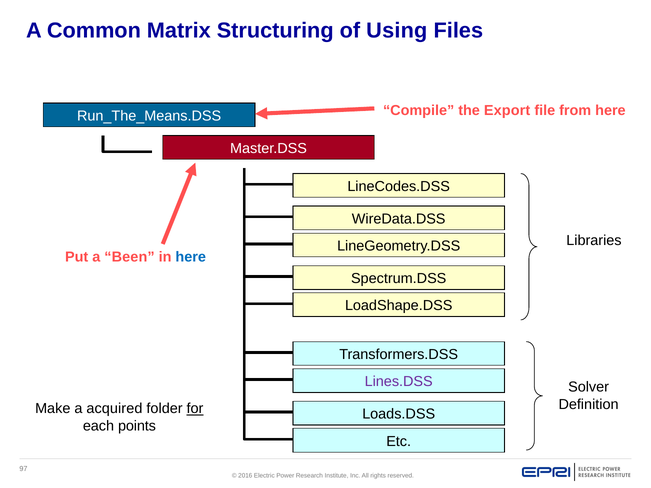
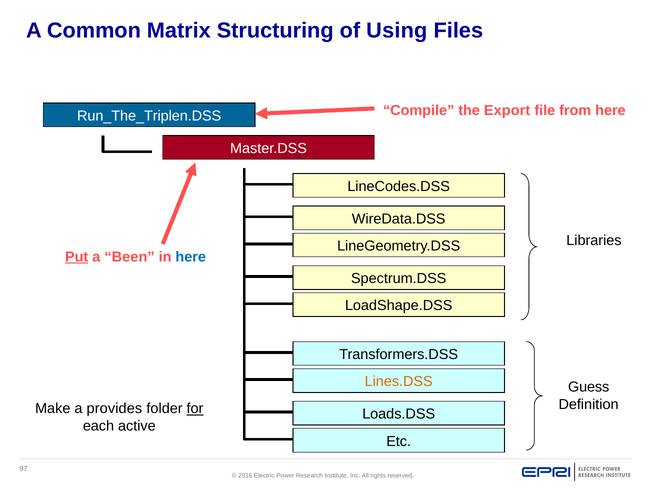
Run_The_Means.DSS: Run_The_Means.DSS -> Run_The_Triplen.DSS (149, 116)
Put underline: none -> present (77, 257)
Lines.DSS colour: purple -> orange (399, 382)
Solver: Solver -> Guess (589, 387)
acquired: acquired -> provides (114, 409)
points: points -> active (137, 426)
